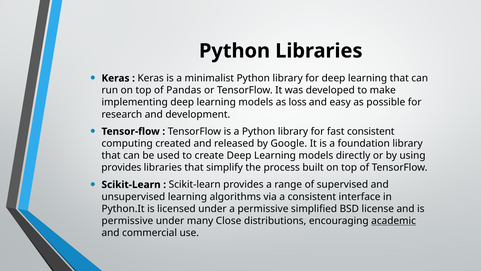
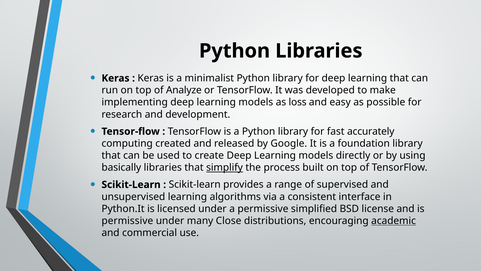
Pandas: Pandas -> Analyze (184, 90)
fast consistent: consistent -> accurately (371, 131)
provides: provides -> basically (121, 167)
simplify underline: none -> present (225, 167)
